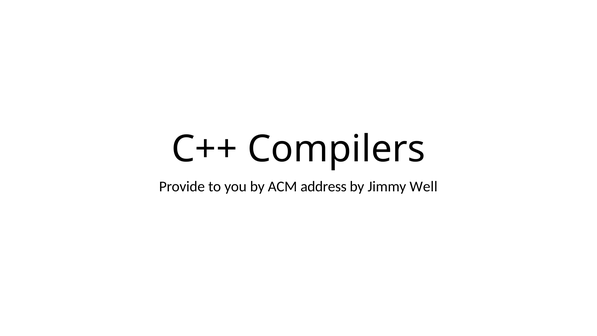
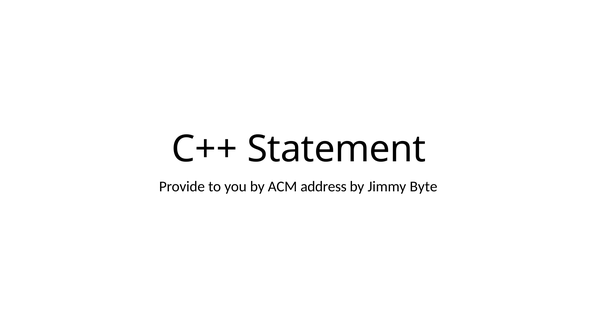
Compilers: Compilers -> Statement (337, 149)
Well: Well -> Byte (424, 187)
